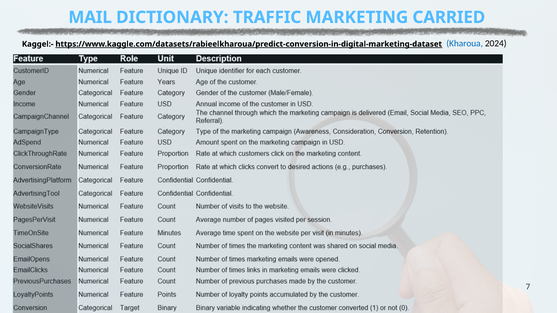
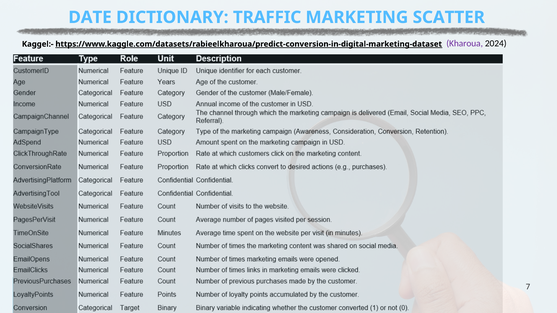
MAIL: MAIL -> DATE (90, 17)
CARRIED: CARRIED -> SCATTER (449, 17)
Kharoua colour: blue -> purple (465, 44)
